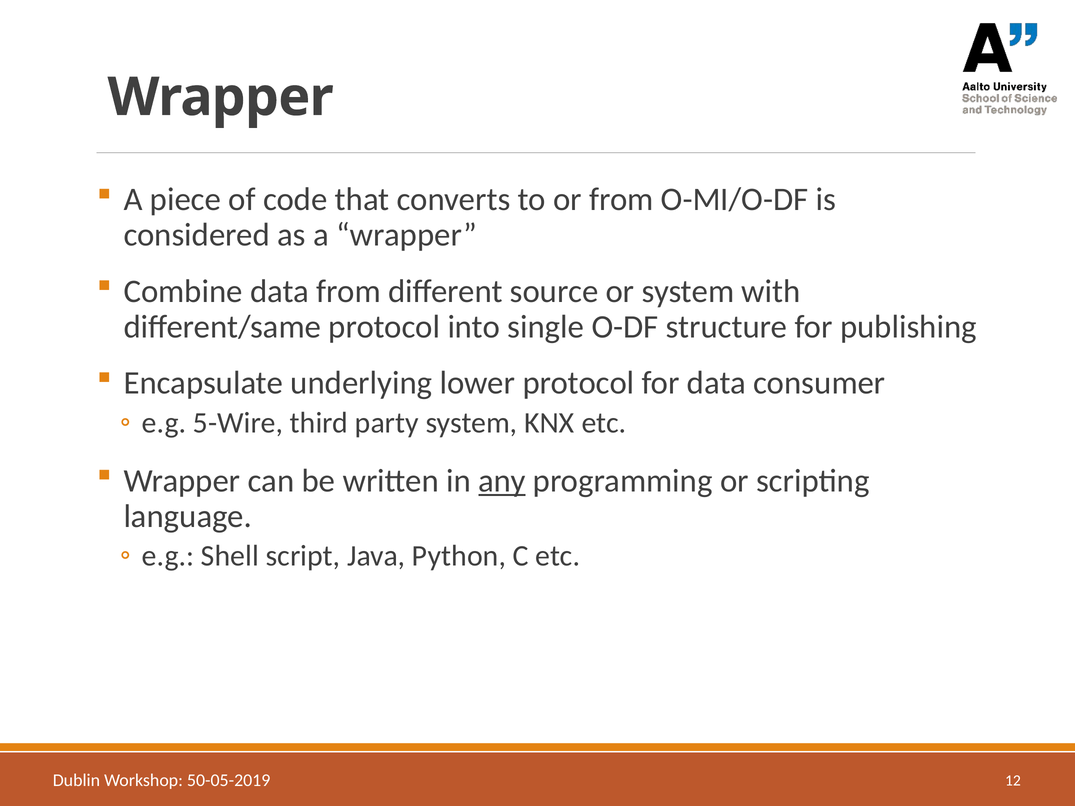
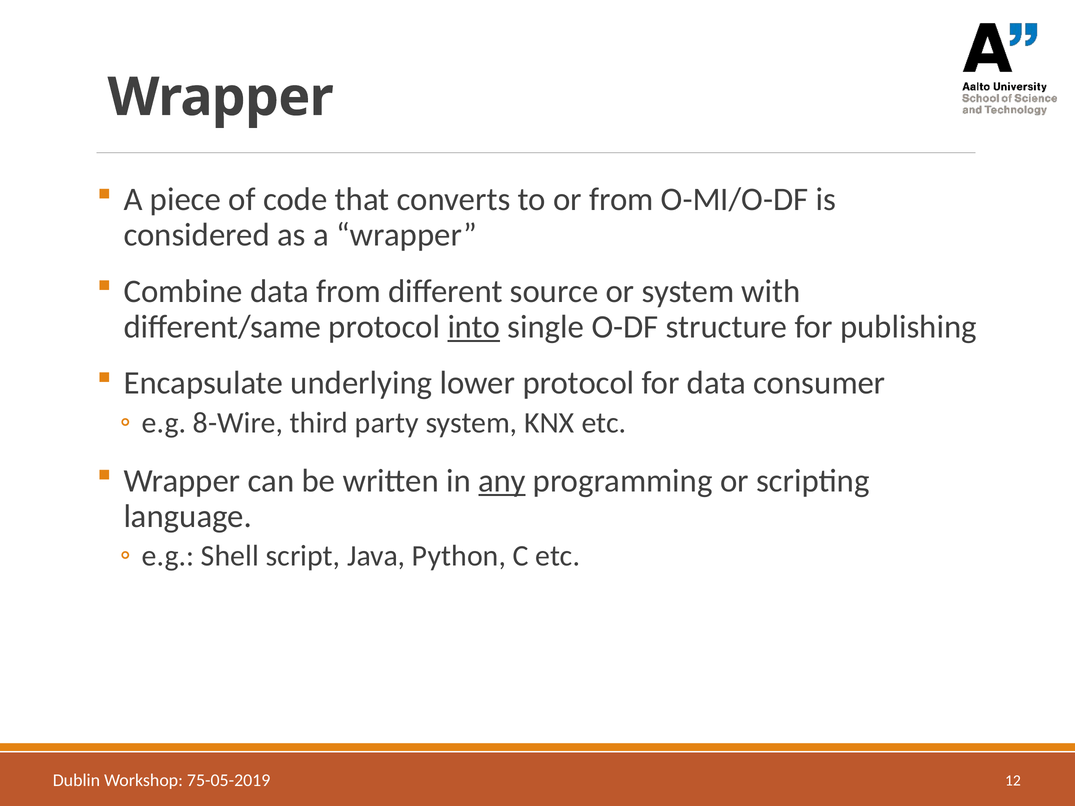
into underline: none -> present (474, 327)
5-Wire: 5-Wire -> 8-Wire (238, 423)
50-05-2019: 50-05-2019 -> 75-05-2019 (229, 781)
